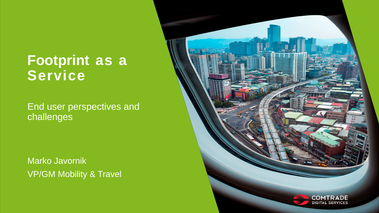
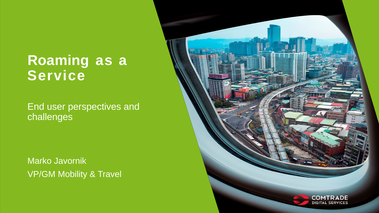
Footprint: Footprint -> Roaming (58, 60)
